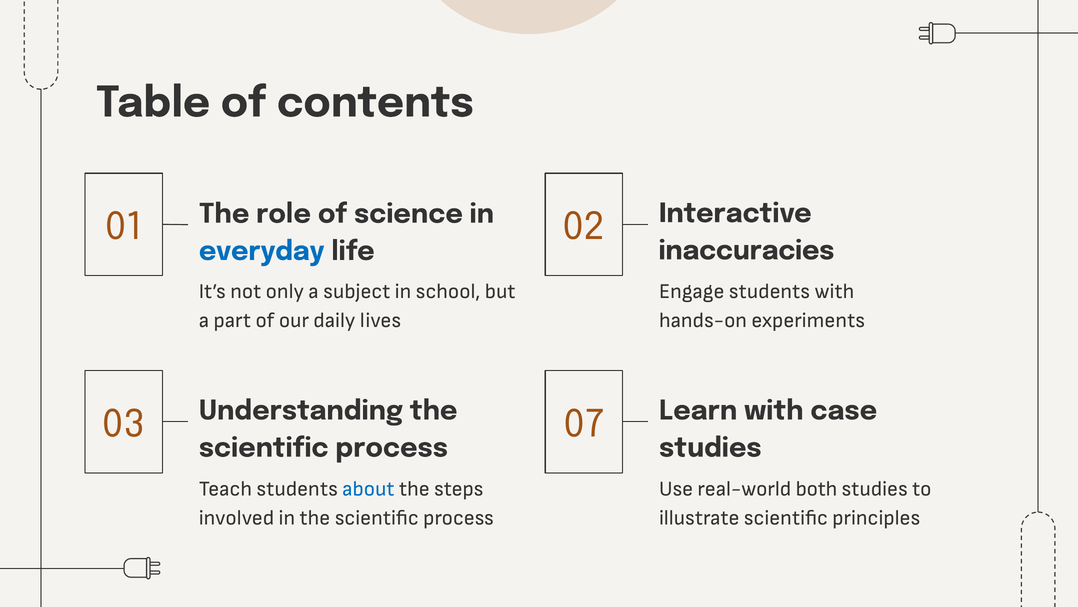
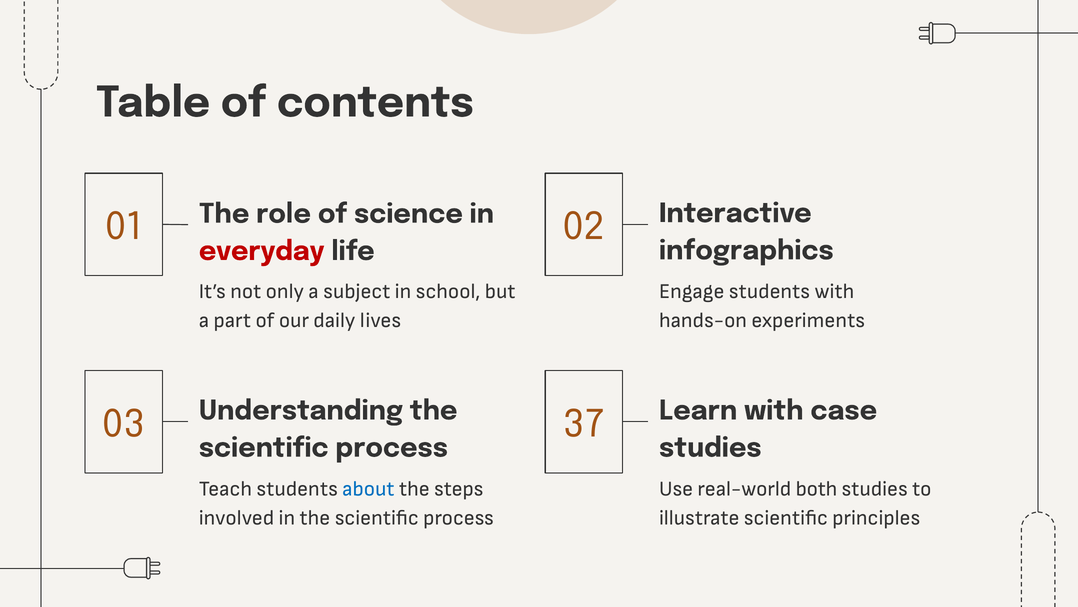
inaccuracies: inaccuracies -> infographics (746, 250)
everyday colour: blue -> red (262, 251)
07: 07 -> 37 (584, 424)
